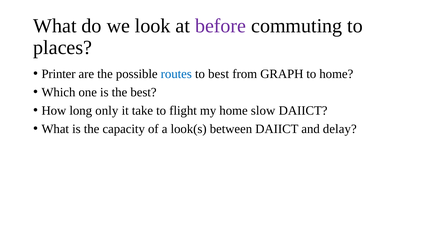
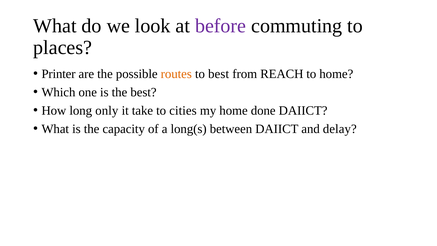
routes colour: blue -> orange (176, 74)
GRAPH: GRAPH -> REACH (282, 74)
flight: flight -> cities (183, 111)
slow: slow -> done (263, 111)
look(s: look(s -> long(s (189, 129)
